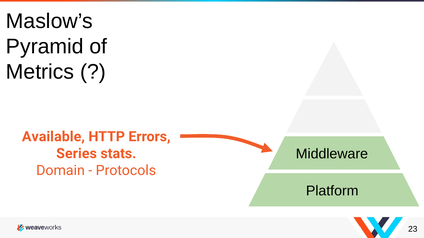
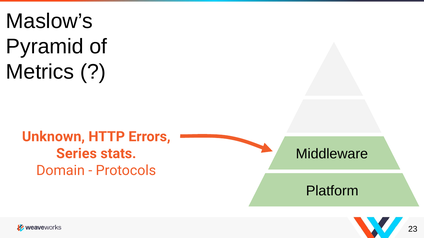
Available: Available -> Unknown (53, 137)
